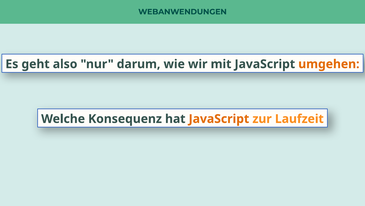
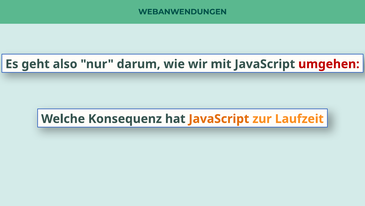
umgehen colour: orange -> red (329, 64)
